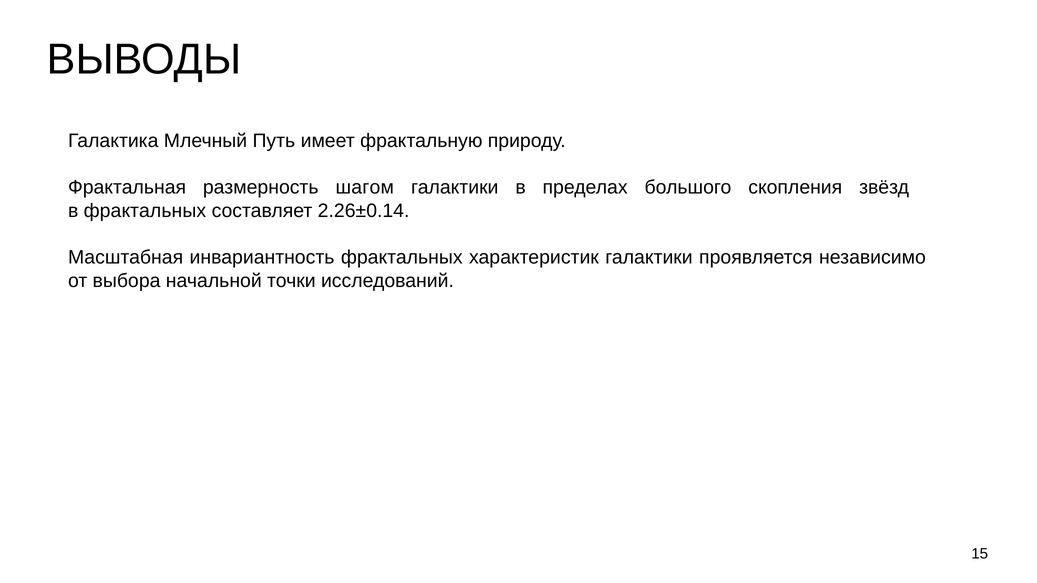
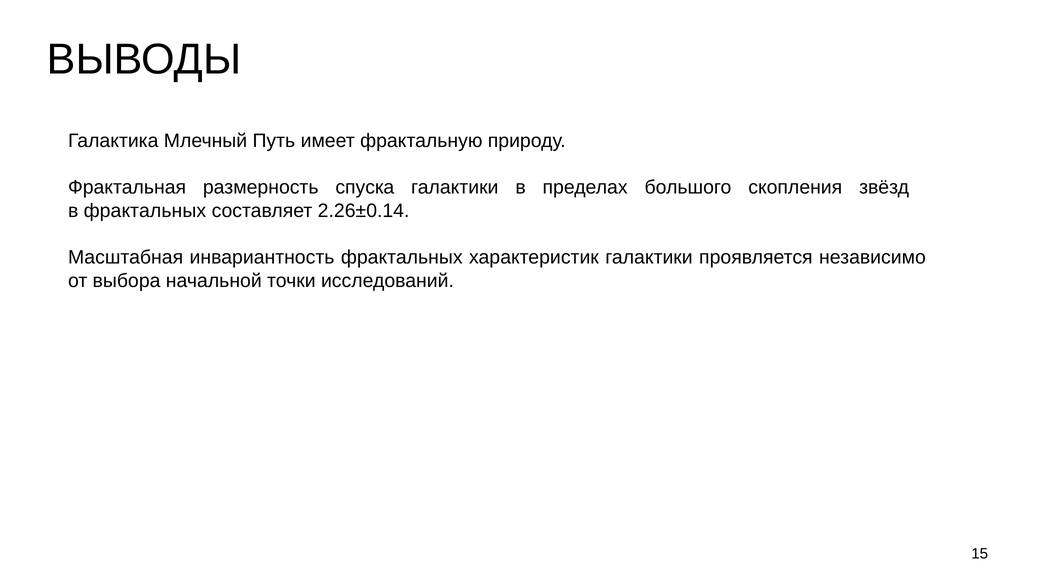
шагом: шагом -> спуска (365, 188)
